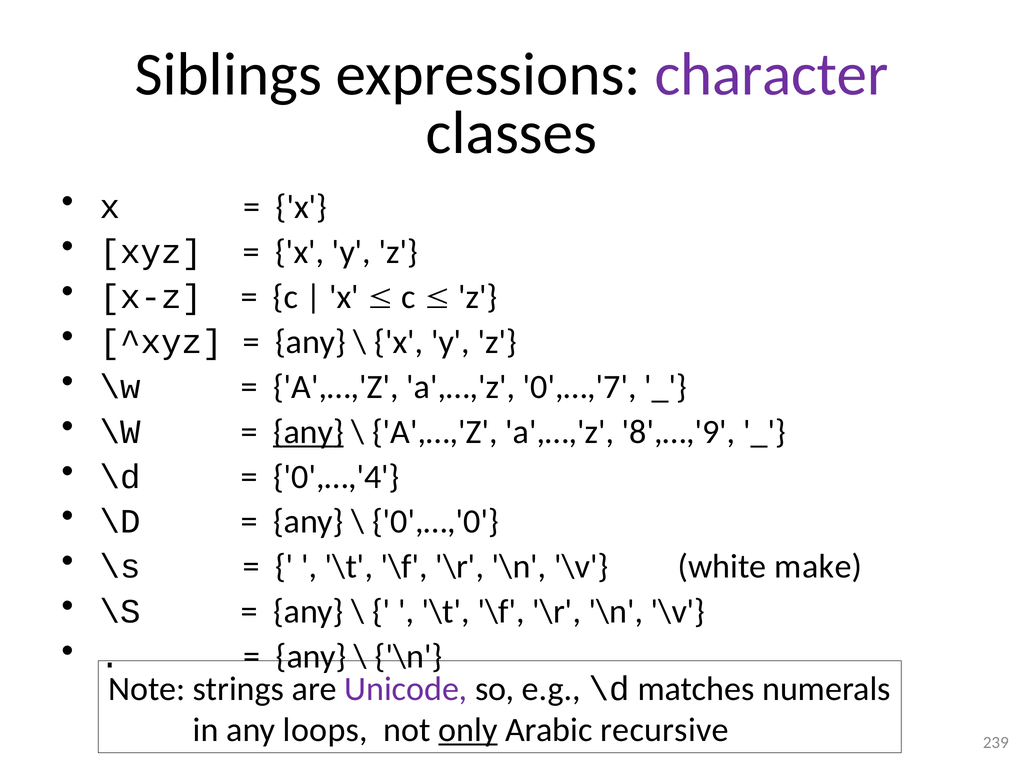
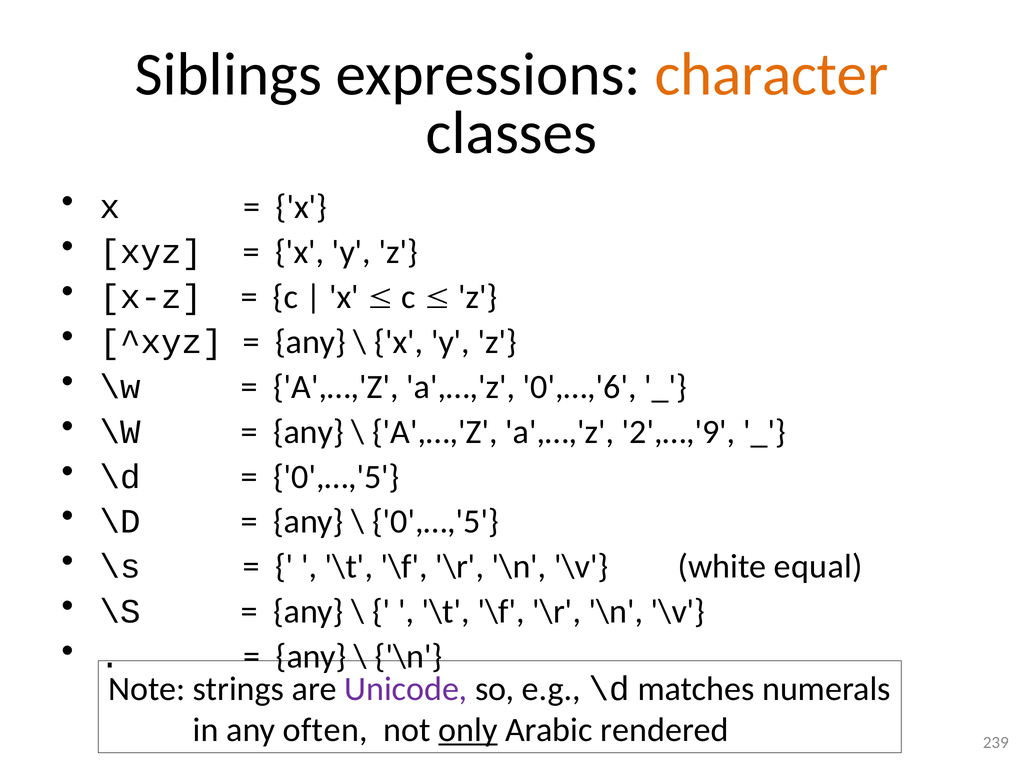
character colour: purple -> orange (771, 74)
0',…,'7: 0',…,'7 -> 0',…,'6 (580, 387)
any underline: present -> none (308, 432)
8',…,'9: 8',…,'9 -> 2',…,'9 (679, 432)
0',…,'4: 0',…,'4 -> 0',…,'5 (336, 477)
0',…,'0: 0',…,'0 -> 0',…,'5 (435, 522)
make: make -> equal (818, 567)
loops: loops -> often (325, 730)
recursive: recursive -> rendered (665, 730)
